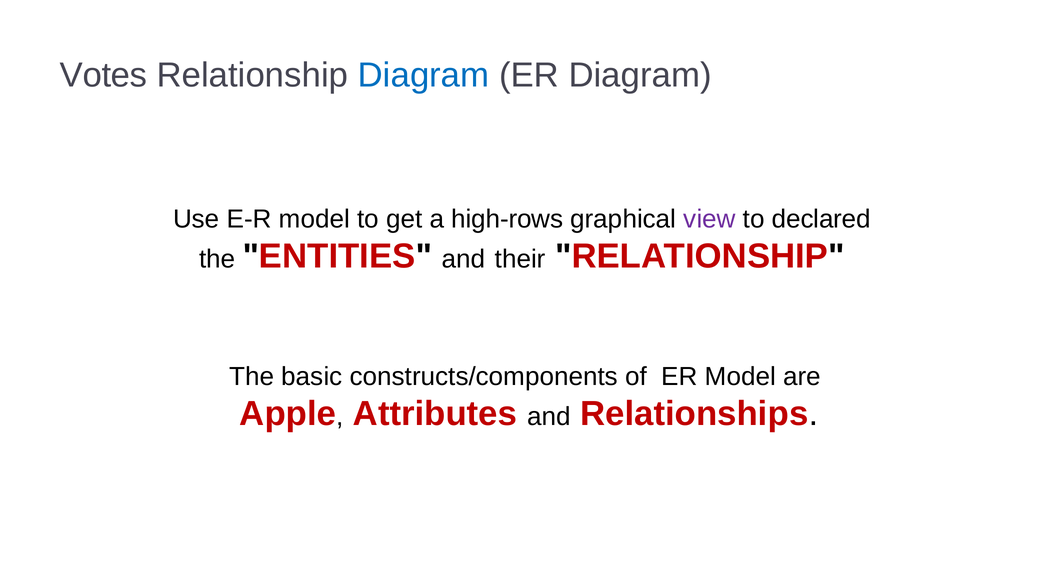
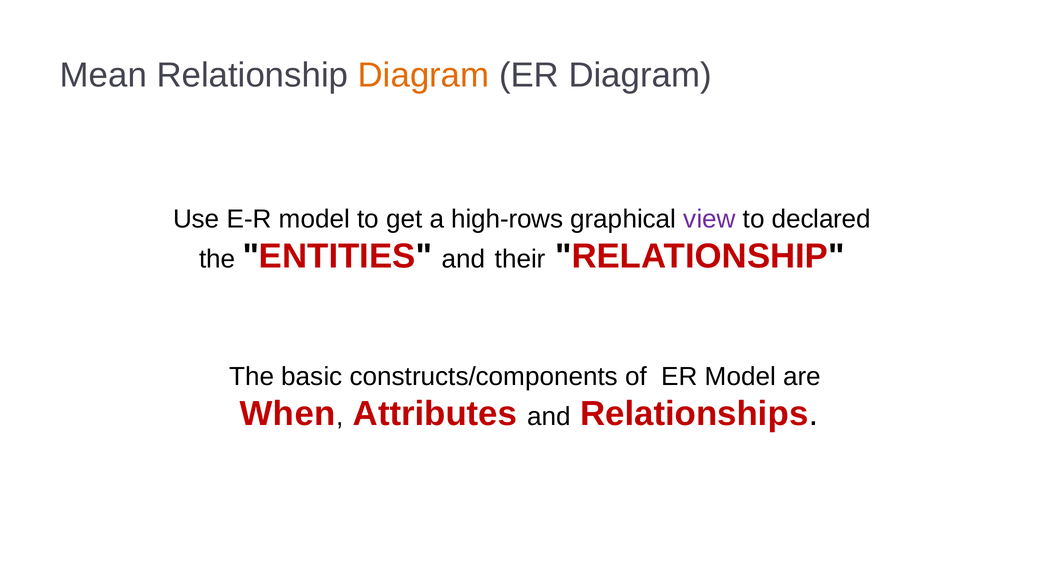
Votes: Votes -> Mean (103, 76)
Diagram colour: blue -> orange (424, 76)
Apple: Apple -> When (288, 414)
